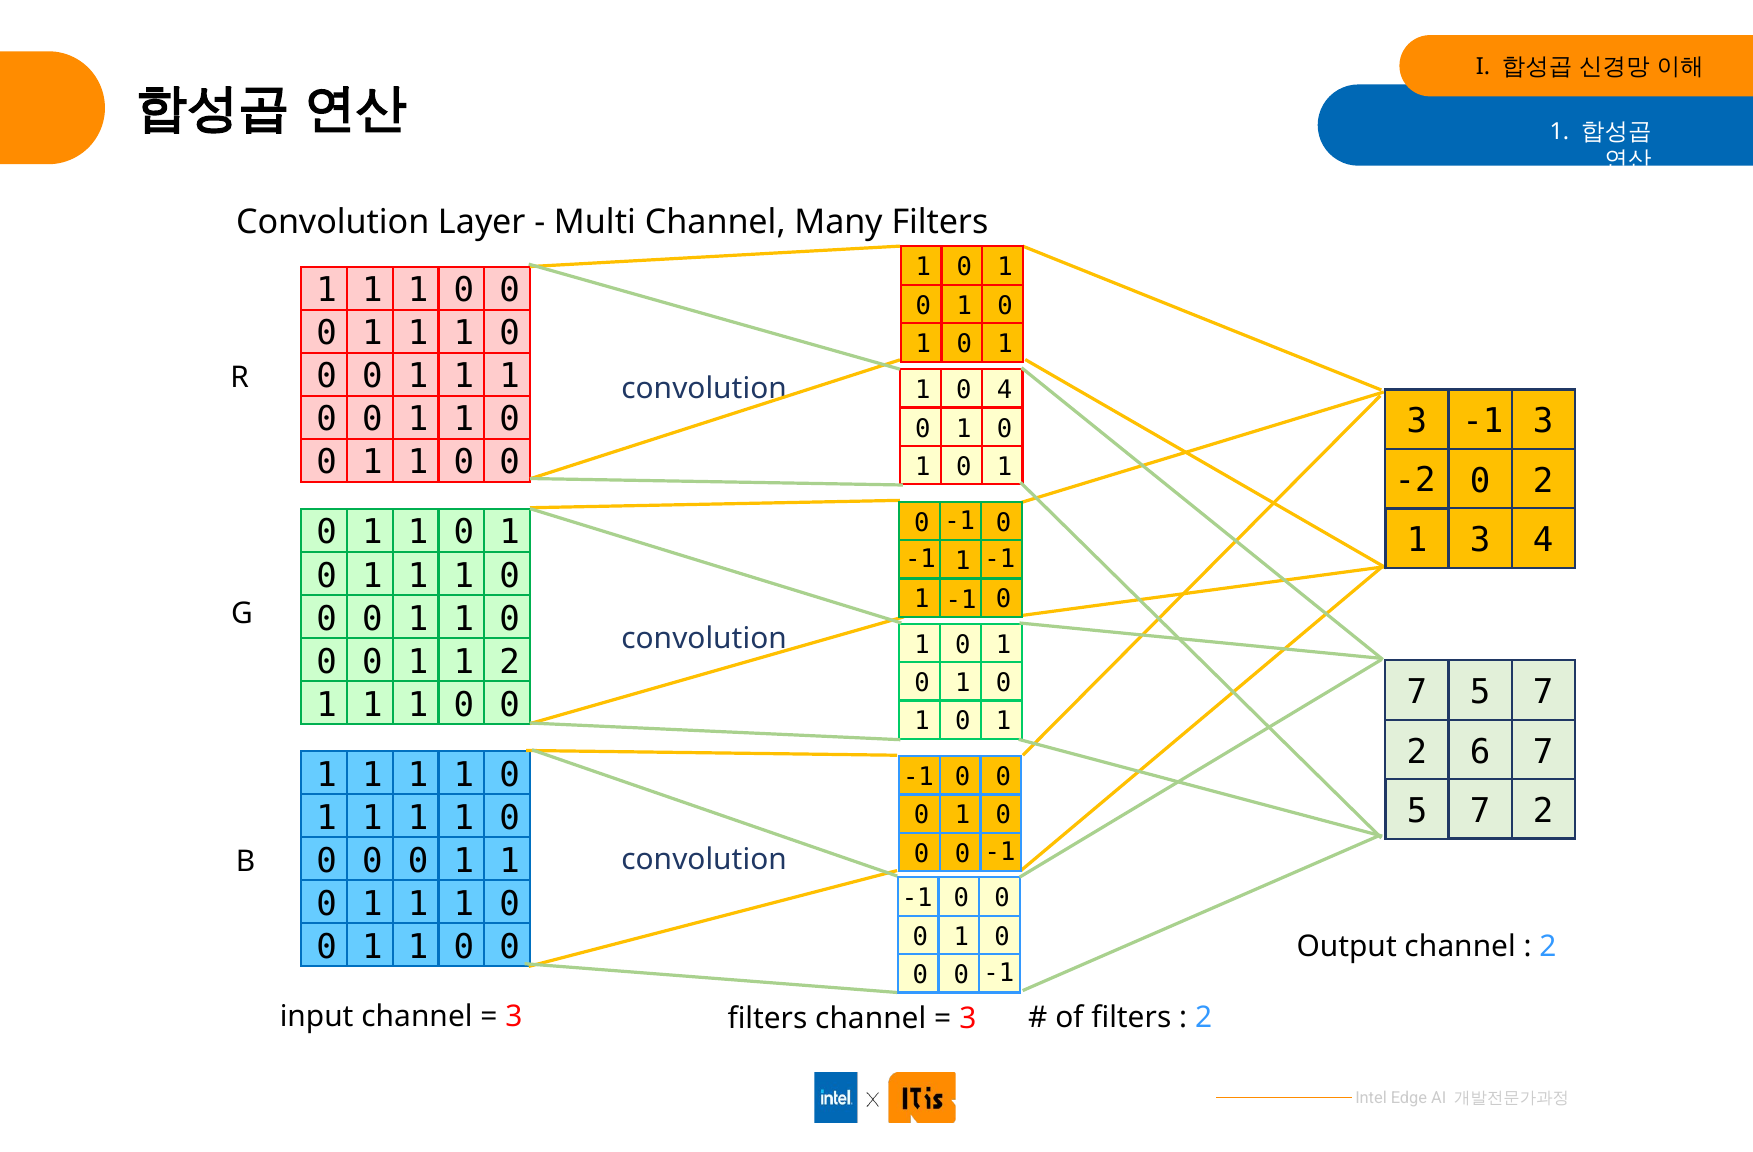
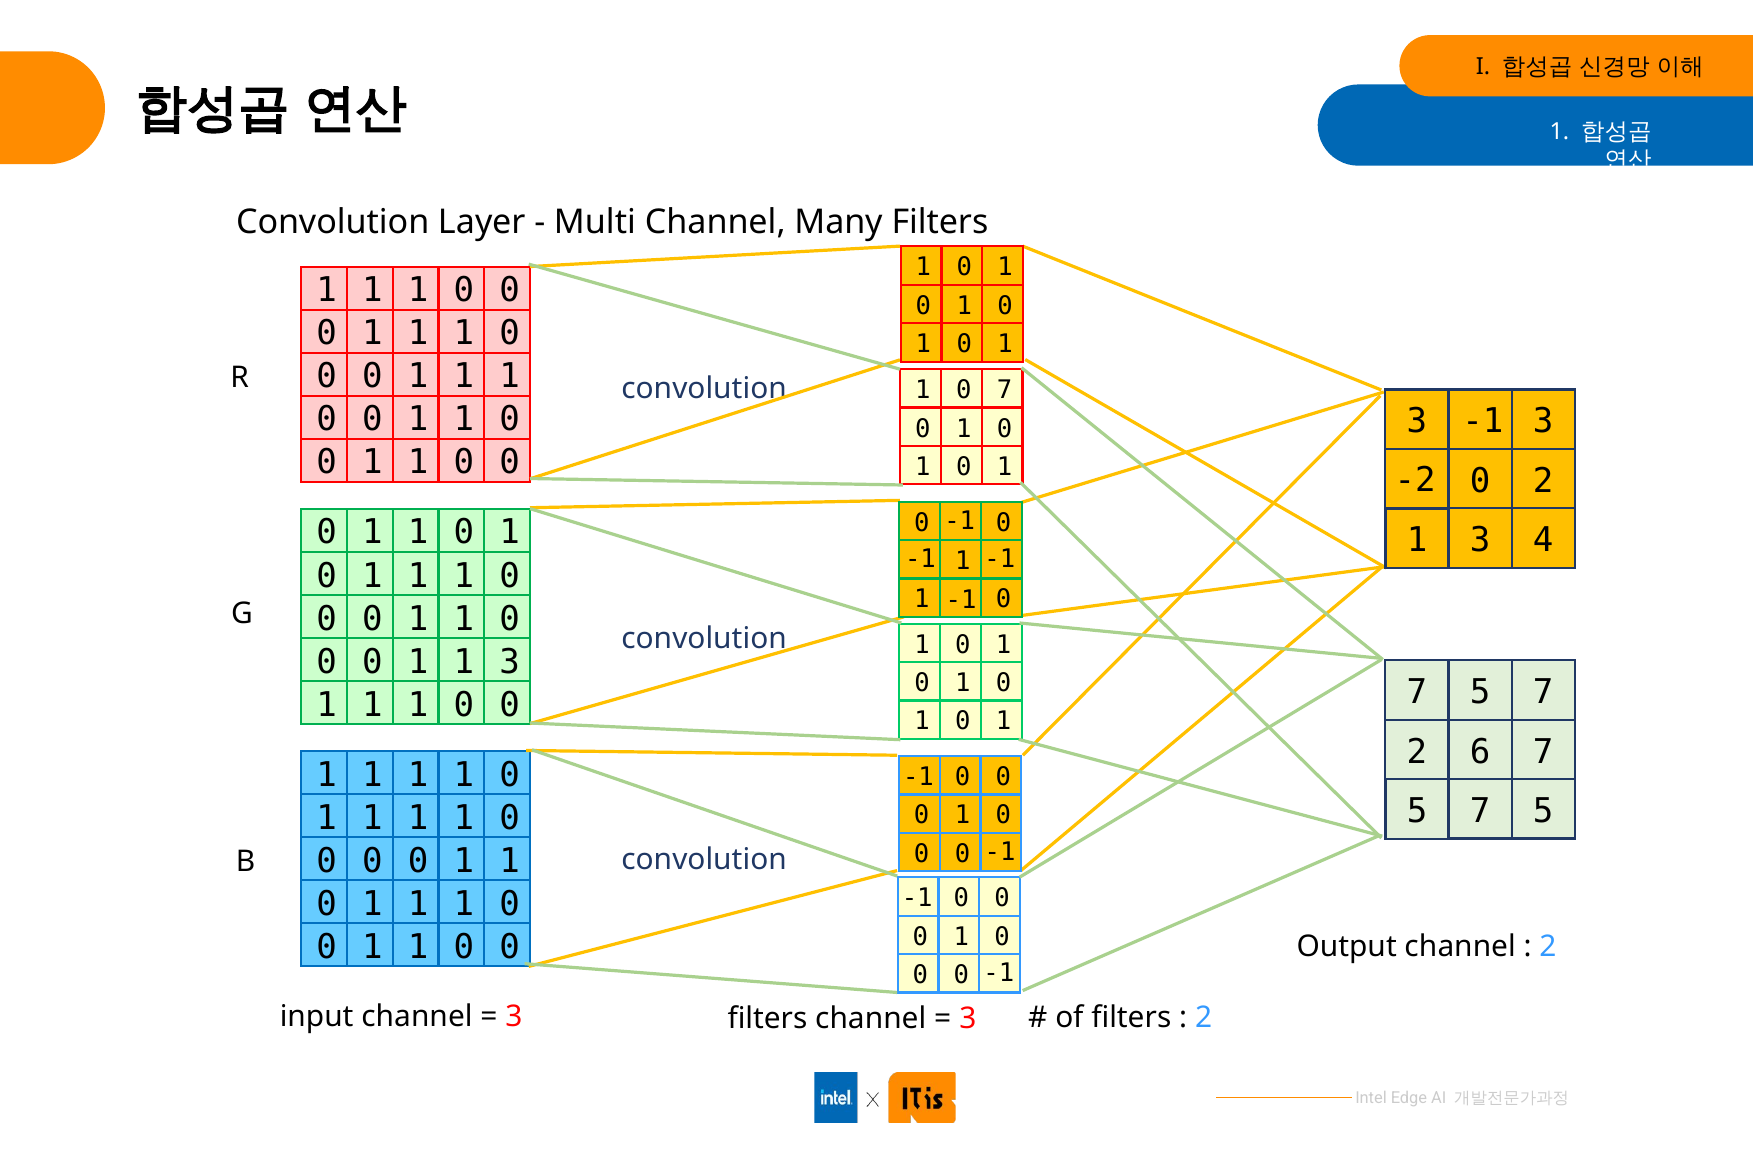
0 4: 4 -> 7 (1005, 390)
1 1 2: 2 -> 3 (510, 662)
2: 2 -> 5 (1543, 811)
